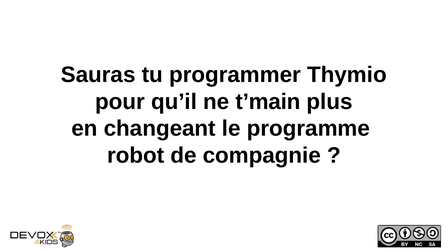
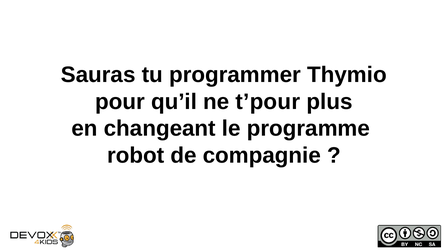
t’main: t’main -> t’pour (268, 102)
